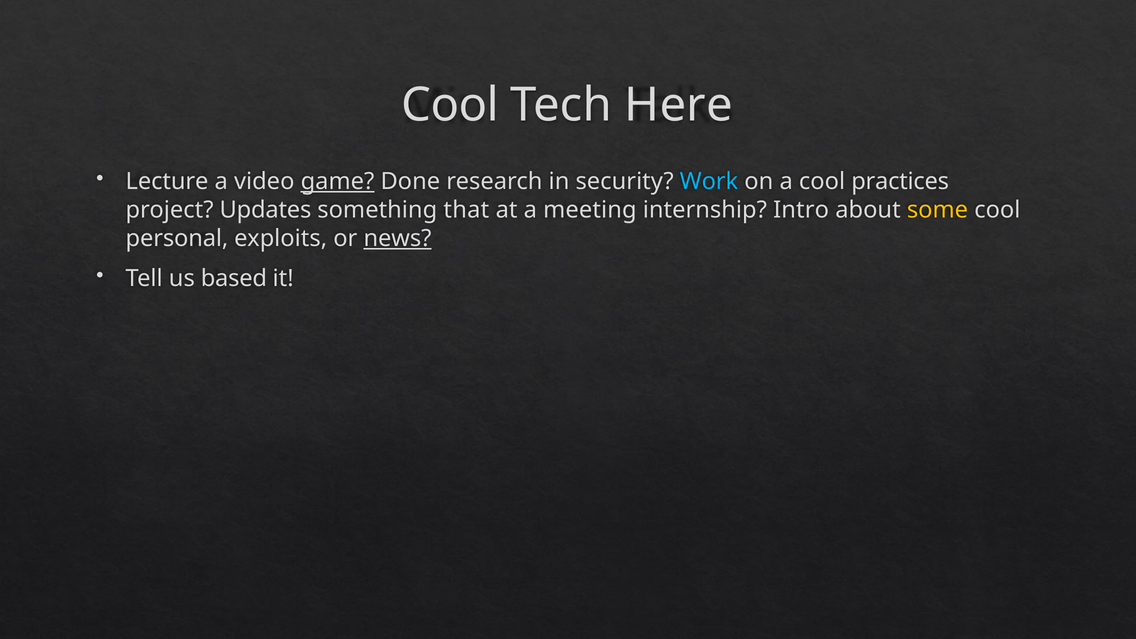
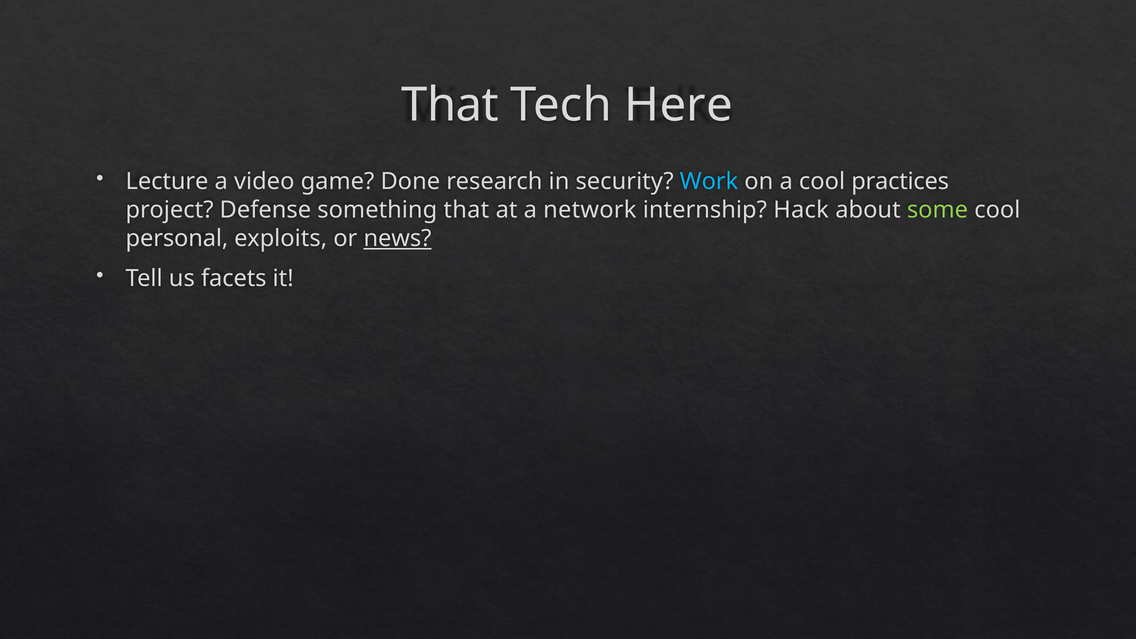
Cool: Cool -> That (450, 105)
game underline: present -> none (338, 182)
Updates: Updates -> Defense (265, 210)
meeting: meeting -> network (590, 210)
Intro: Intro -> Hack (801, 210)
some colour: yellow -> light green (937, 210)
based: based -> facets (234, 279)
